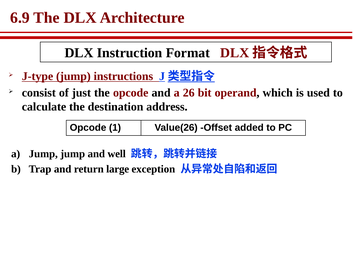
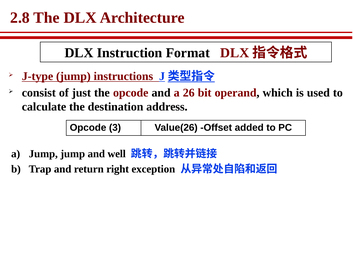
6.9: 6.9 -> 2.8 (20, 18)
1: 1 -> 3 (115, 127)
large: large -> right (118, 169)
